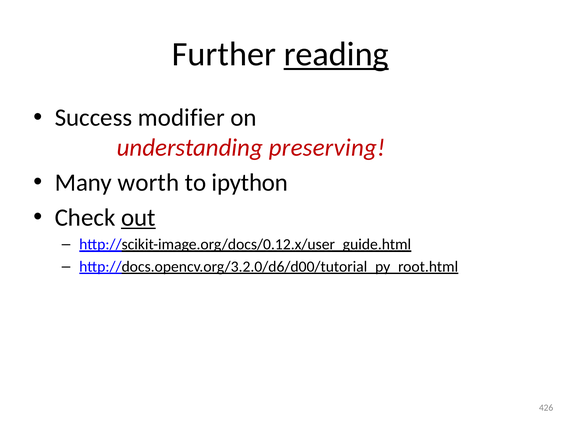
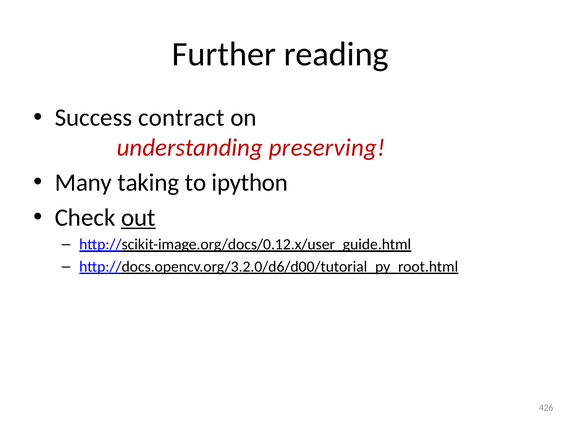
reading underline: present -> none (336, 54)
modifier: modifier -> contract (181, 118)
worth: worth -> taking (148, 183)
